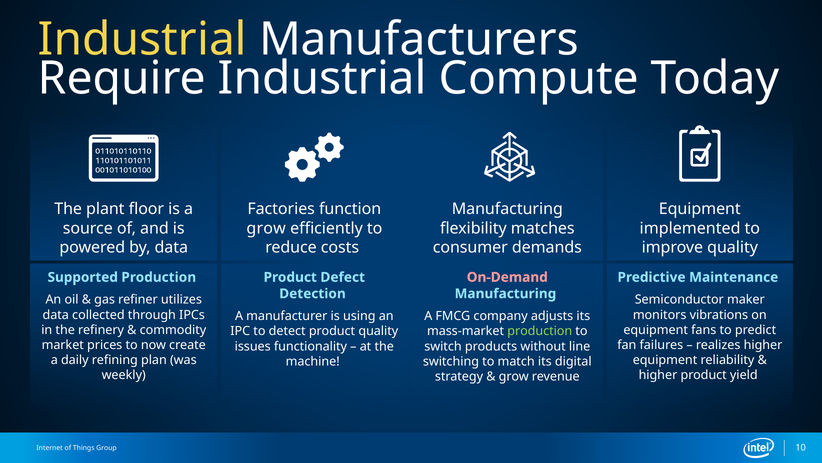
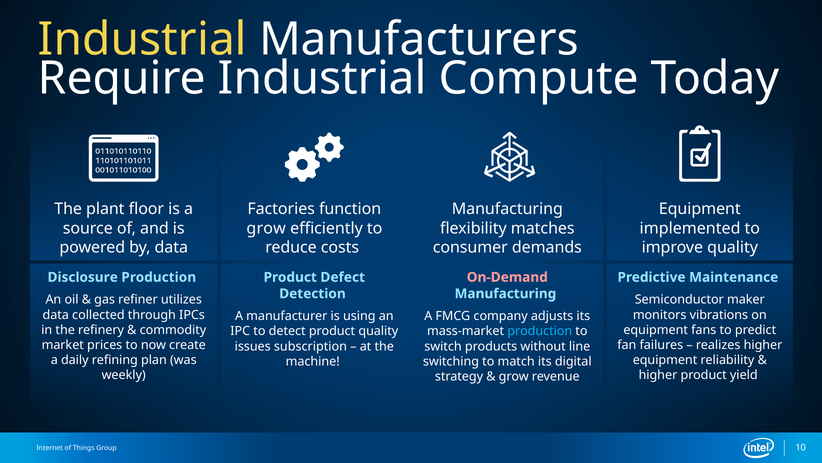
Supported: Supported -> Disclosure (83, 277)
production colour: light green -> light blue (540, 331)
functionality: functionality -> subscription (310, 346)
